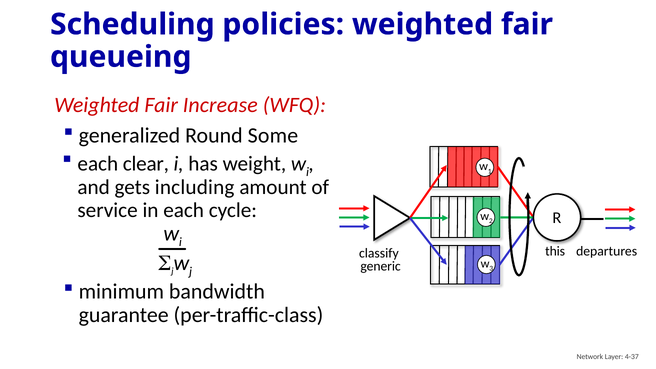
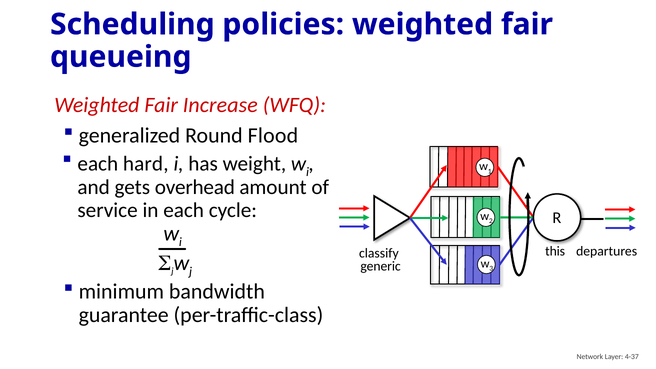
Some: Some -> Flood (273, 136)
clear: clear -> hard (146, 164)
including: including -> overhead (195, 187)
